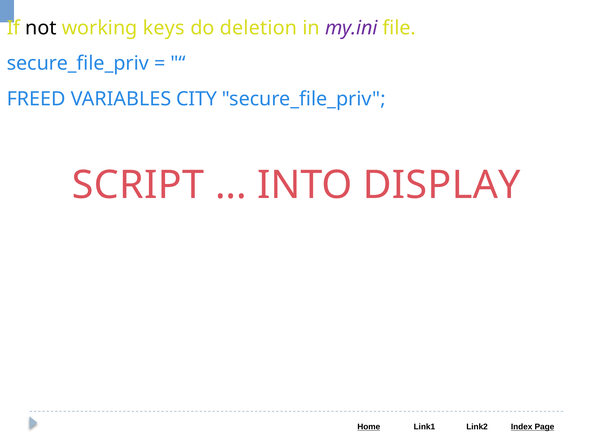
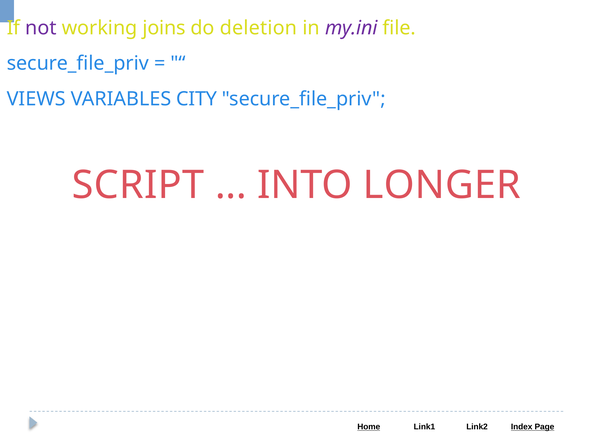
not colour: black -> purple (41, 28)
keys: keys -> joins (164, 28)
FREED: FREED -> VIEWS (36, 99)
DISPLAY: DISPLAY -> LONGER (442, 185)
